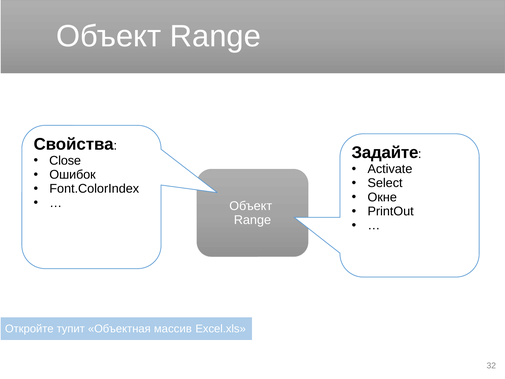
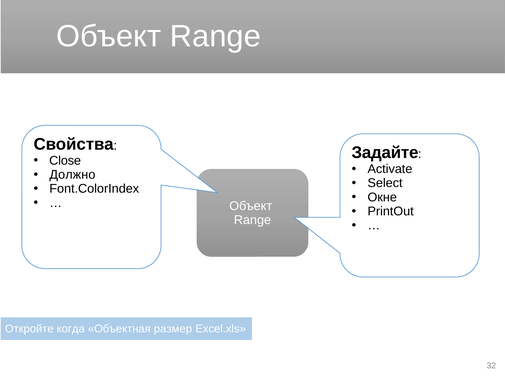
Ошибок: Ошибок -> Должно (72, 175)
тупит: тупит -> когда (71, 329)
массив: массив -> размер (173, 329)
